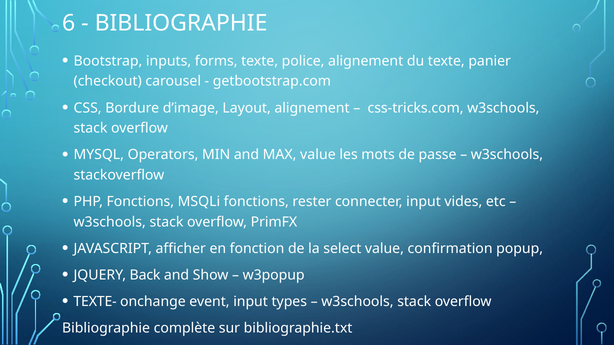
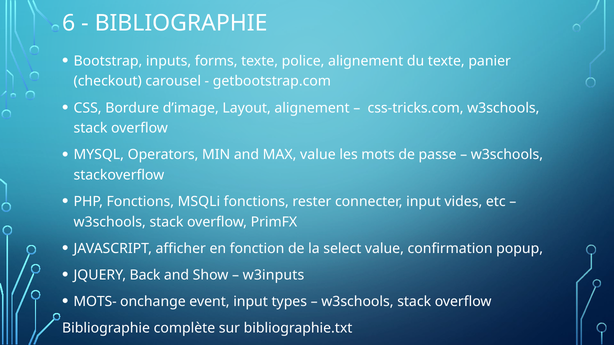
w3popup: w3popup -> w3inputs (273, 275)
TEXTE-: TEXTE- -> MOTS- (95, 302)
